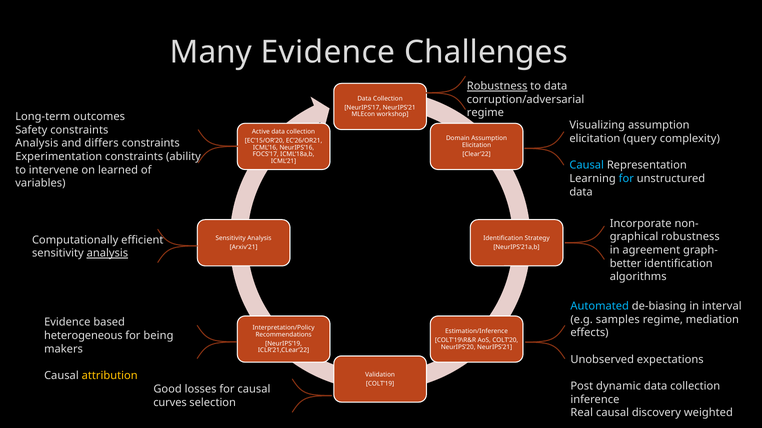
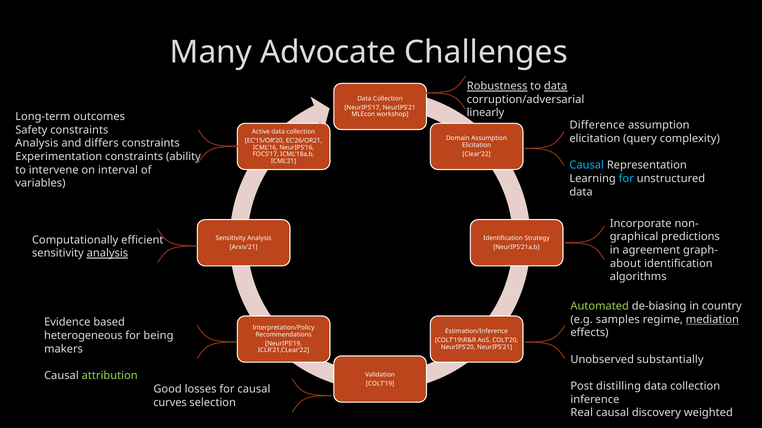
Many Evidence: Evidence -> Advocate (328, 53)
data underline: none -> present (556, 86)
regime: regime -> linearly (485, 113)
Visualizing: Visualizing -> Difference (597, 125)
learned: learned -> interval (118, 170)
robustness: robustness -> predictions (691, 237)
better: better -> about (625, 264)
Automated colour: light blue -> light green (600, 307)
interval: interval -> country (722, 307)
mediation underline: none -> present (712, 320)
expectations: expectations -> substantially (670, 360)
attribution colour: yellow -> light green (110, 376)
dynamic: dynamic -> distilling (619, 387)
